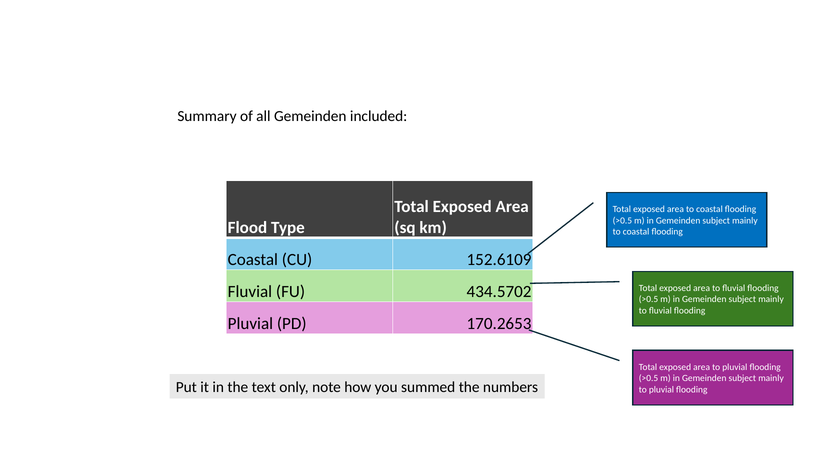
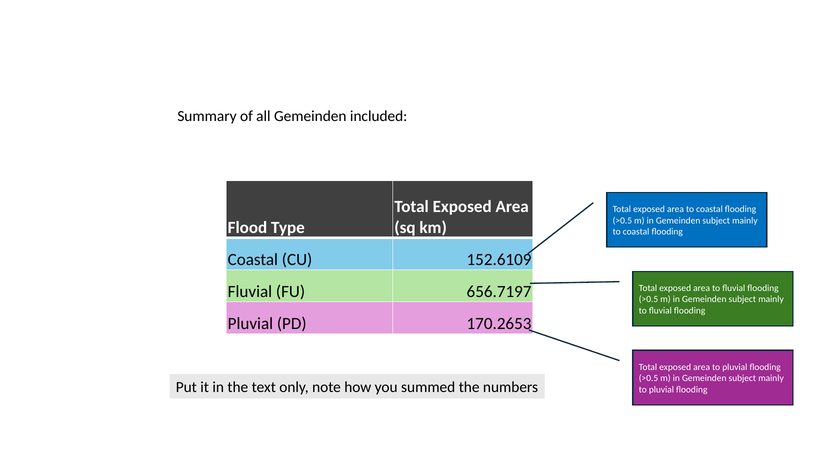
434.5702: 434.5702 -> 656.7197 (499, 292)
